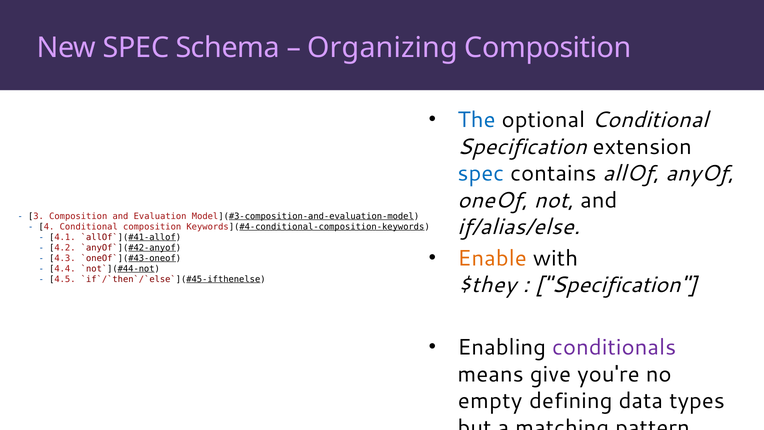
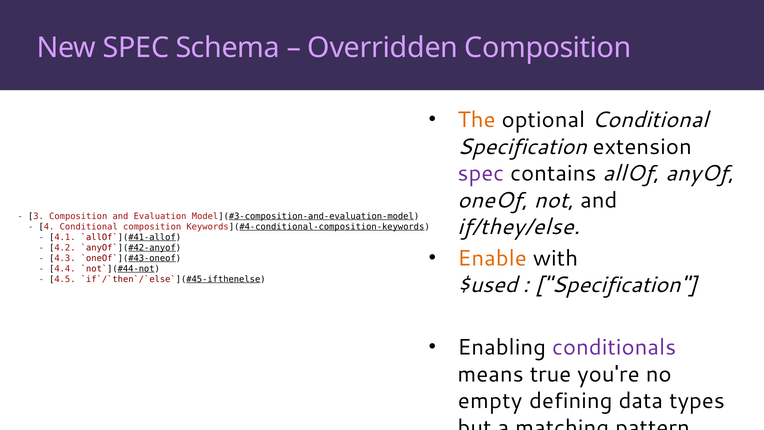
Organizing: Organizing -> Overridden (383, 48)
The colour: blue -> orange (477, 120)
spec colour: blue -> purple (481, 173)
if/alias/else: if/alias/else -> if/they/else (519, 227)
$they: $they -> $used (487, 285)
give: give -> true (550, 374)
